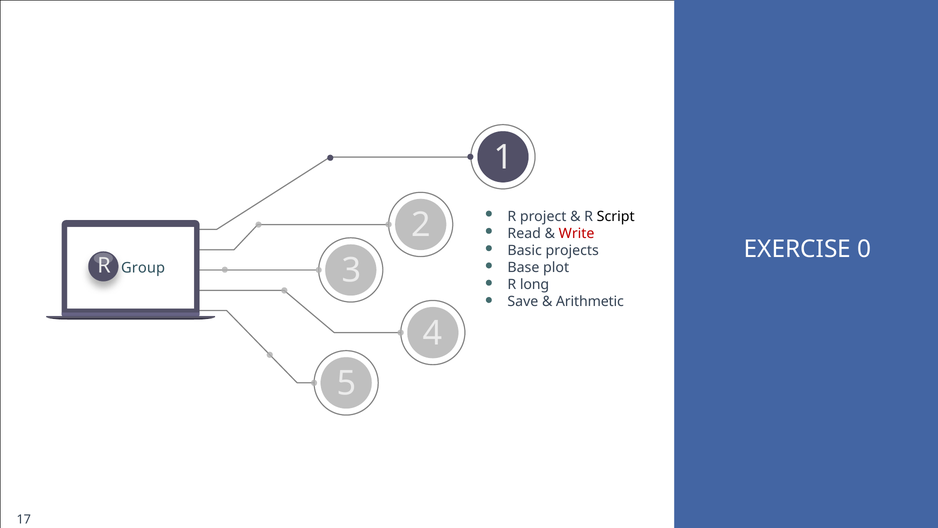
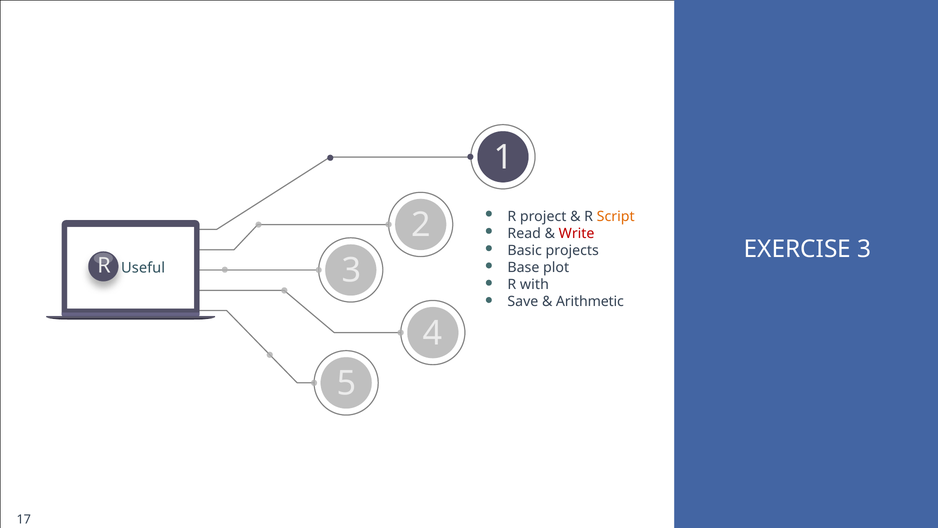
Script colour: black -> orange (616, 216)
EXERCISE 0: 0 -> 3 (864, 249)
Group: Group -> Useful (143, 268)
long: long -> with (534, 284)
